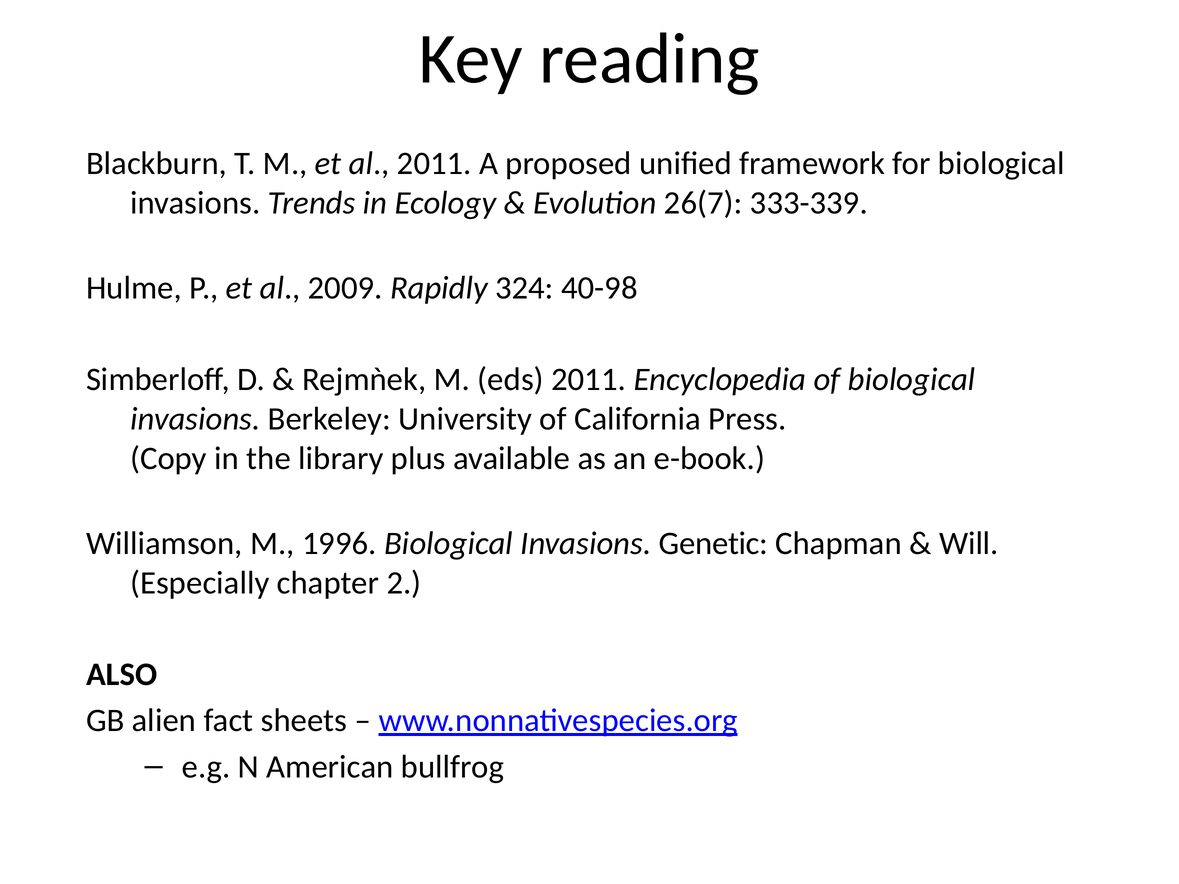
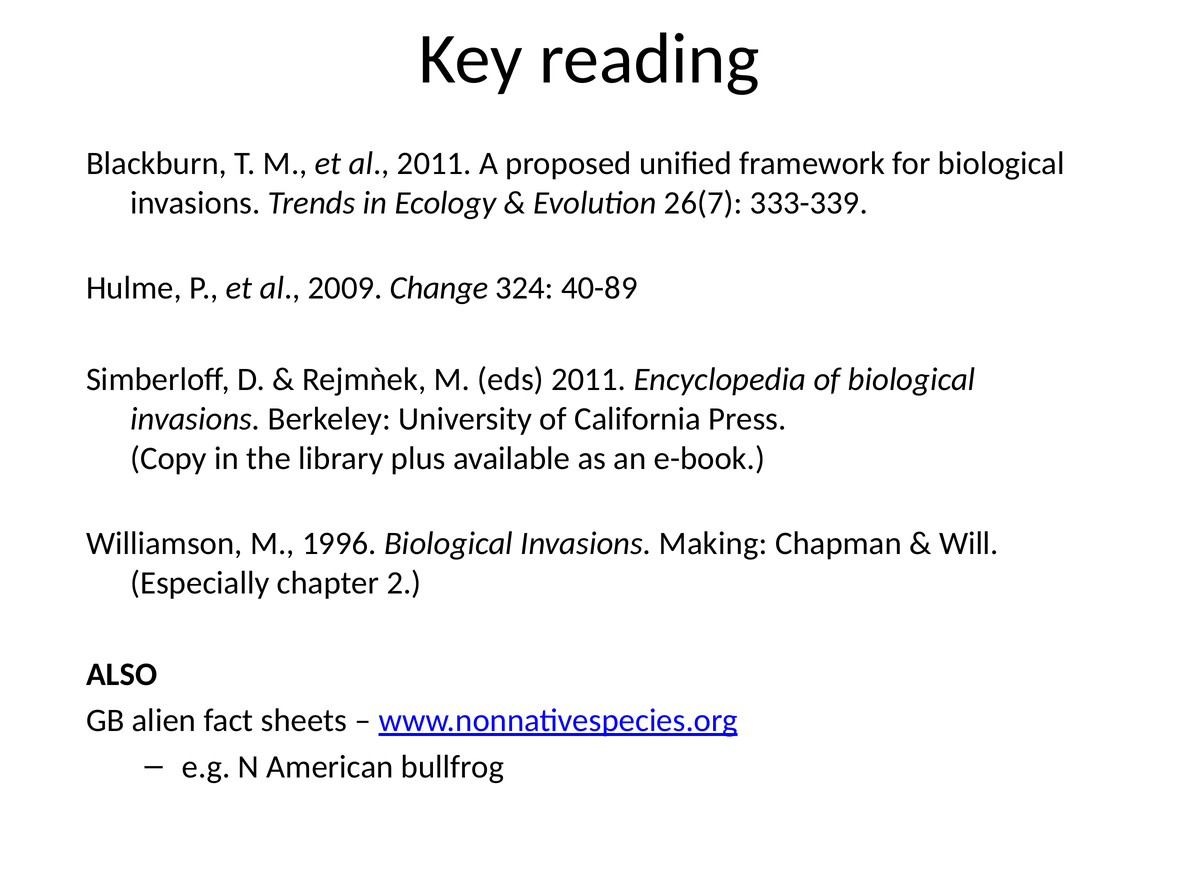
Rapidly: Rapidly -> Change (439, 288)
40-98: 40-98 -> 40-89 (599, 288)
Genetic: Genetic -> Making (713, 544)
